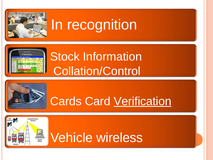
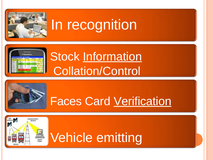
Information underline: none -> present (112, 57)
Cards: Cards -> Faces (66, 101)
wireless: wireless -> emitting (119, 138)
